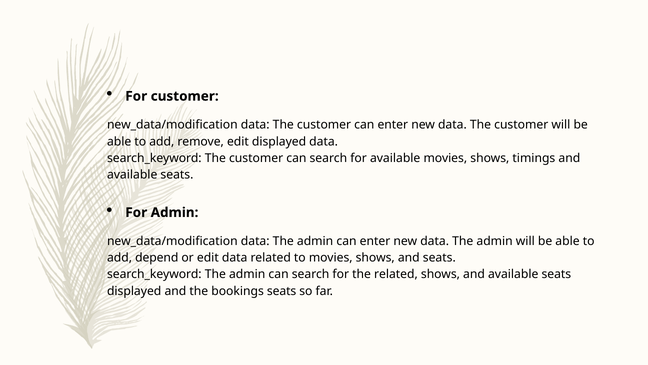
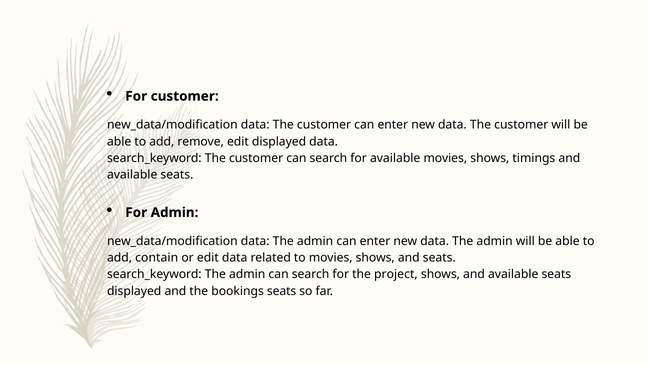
depend: depend -> contain (157, 257)
the related: related -> project (396, 274)
